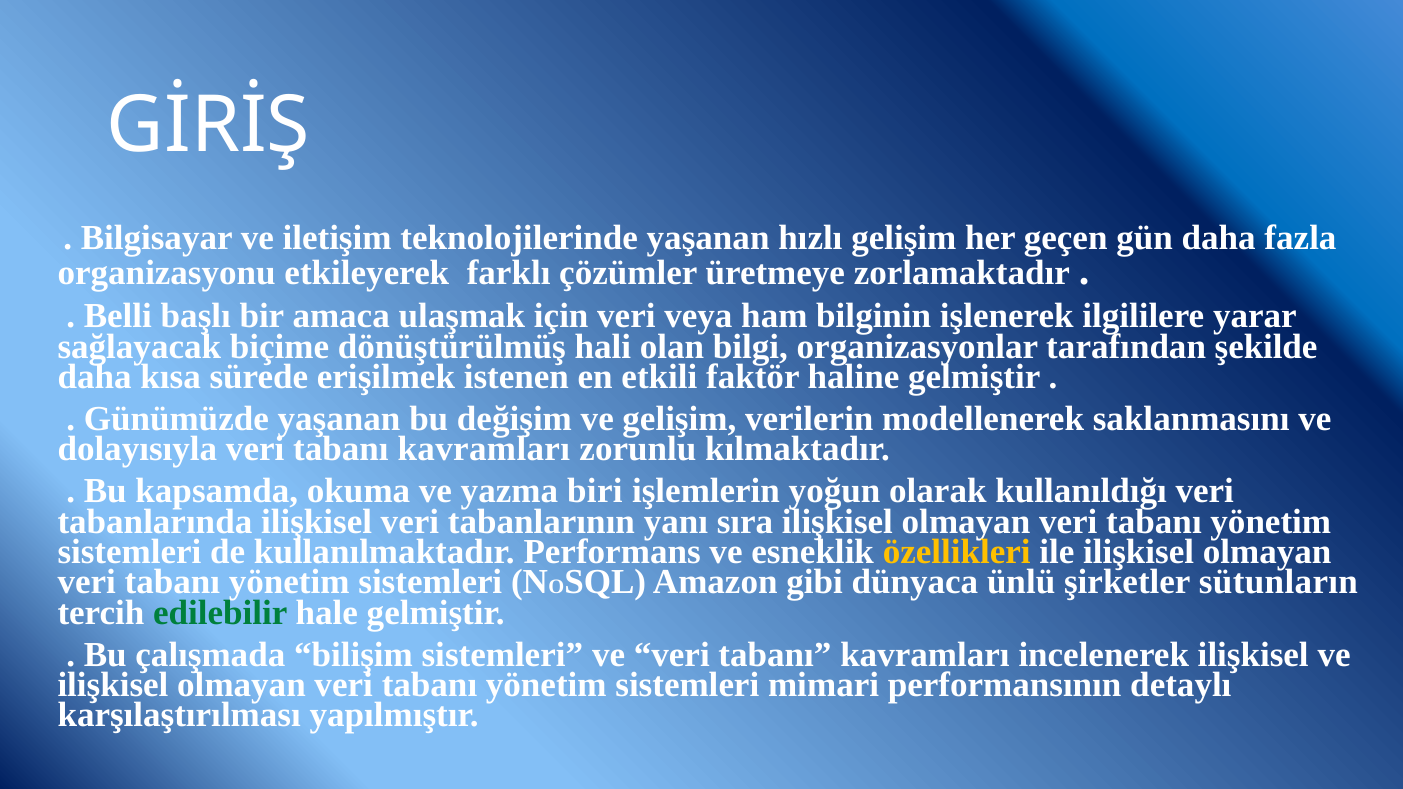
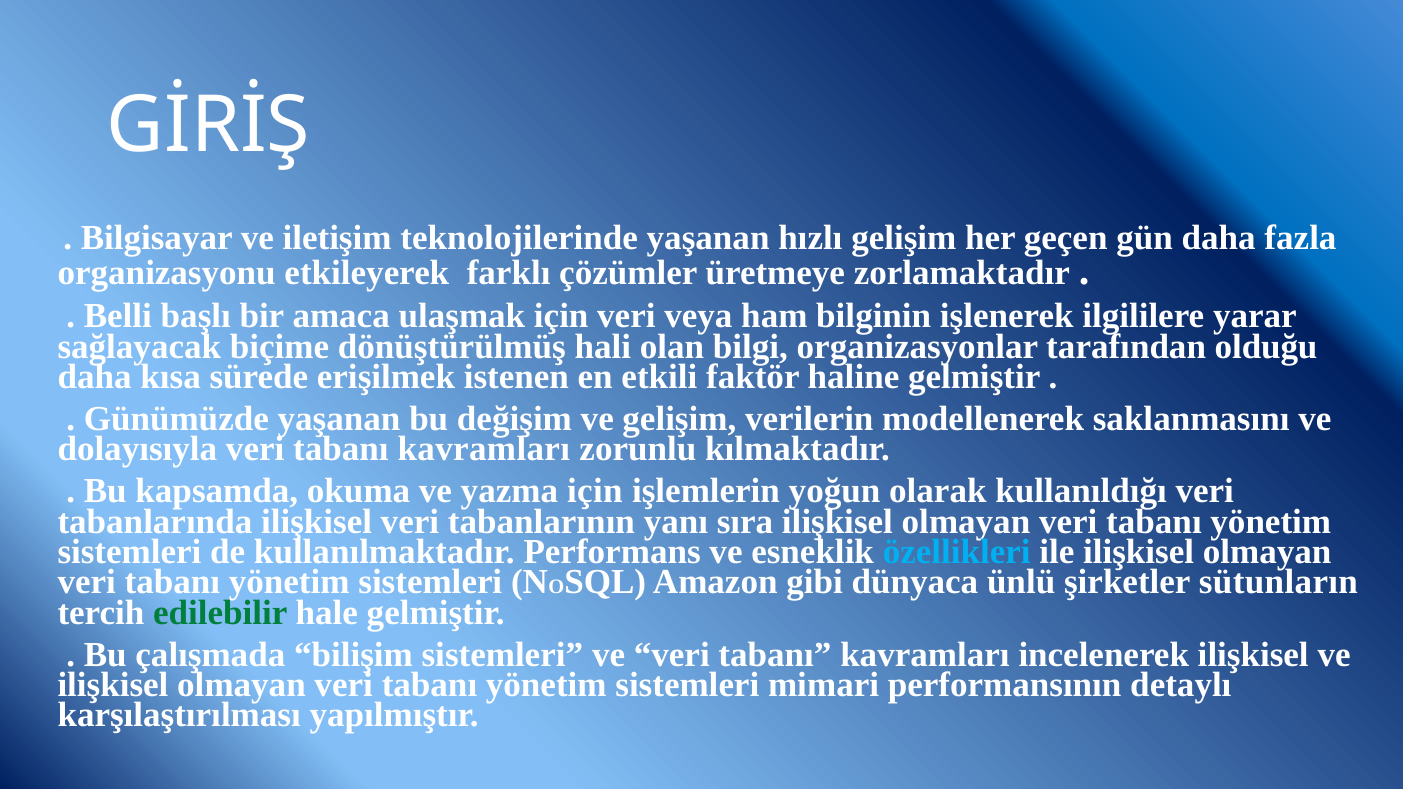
şekilde: şekilde -> olduğu (1266, 347)
yazma biri: biri -> için (595, 491)
özellikleri colour: yellow -> light blue (957, 552)
